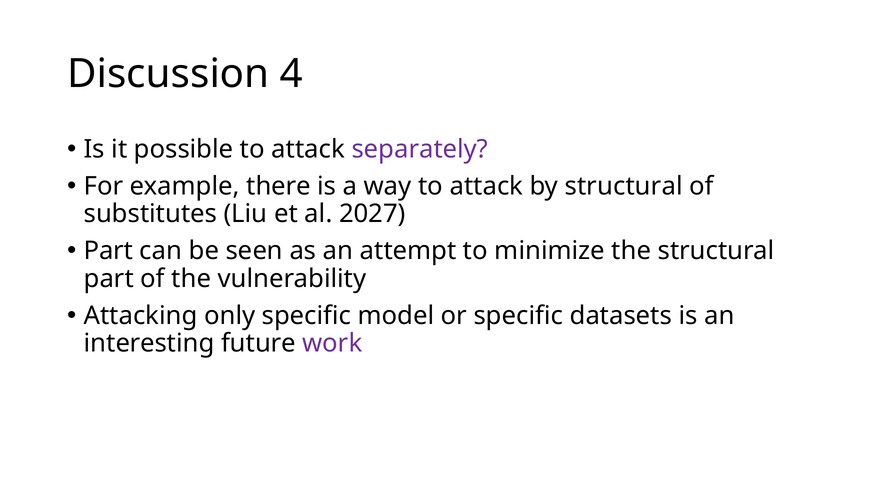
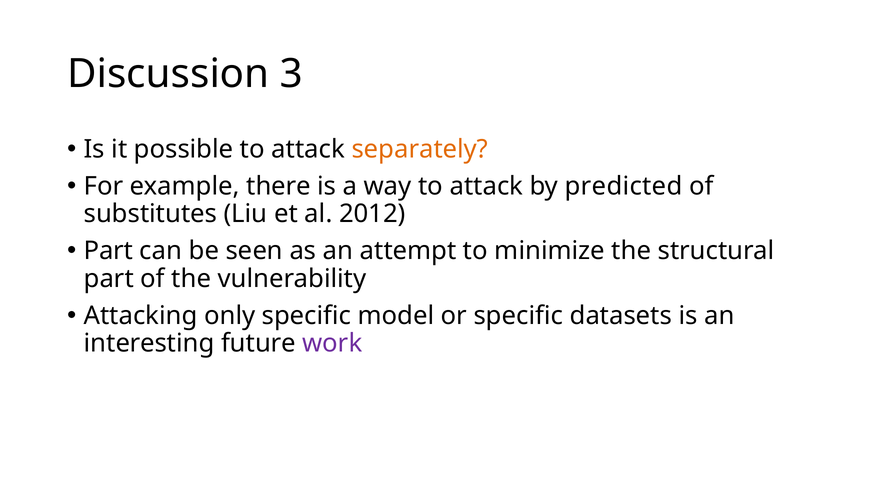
4: 4 -> 3 (291, 74)
separately colour: purple -> orange (420, 149)
by structural: structural -> predicted (624, 186)
2027: 2027 -> 2012 (372, 214)
